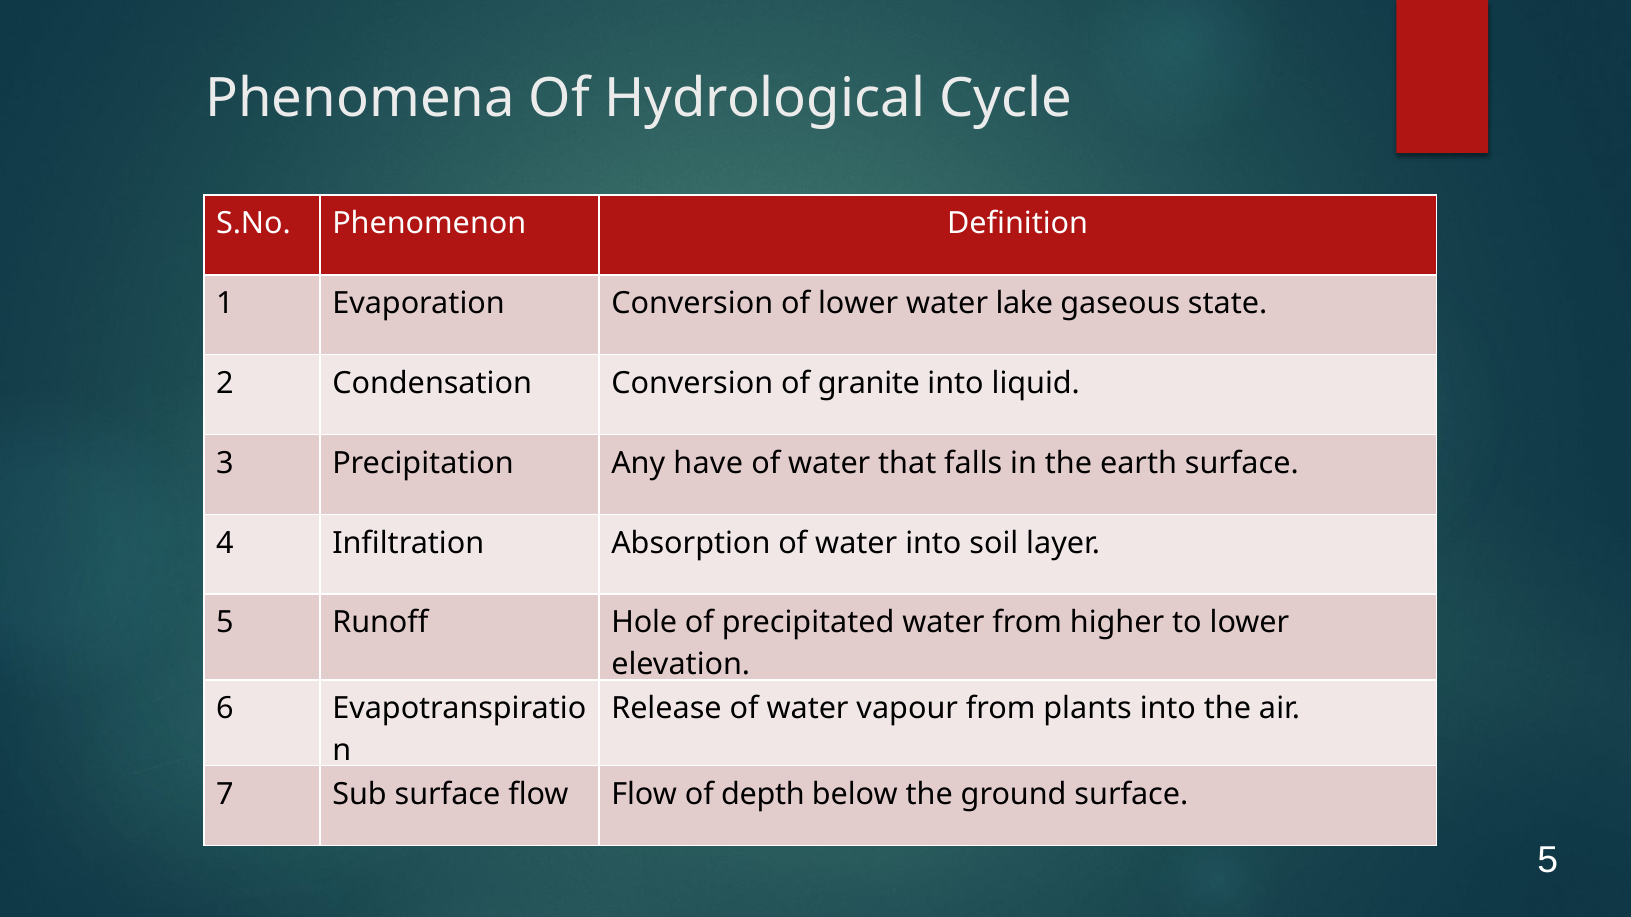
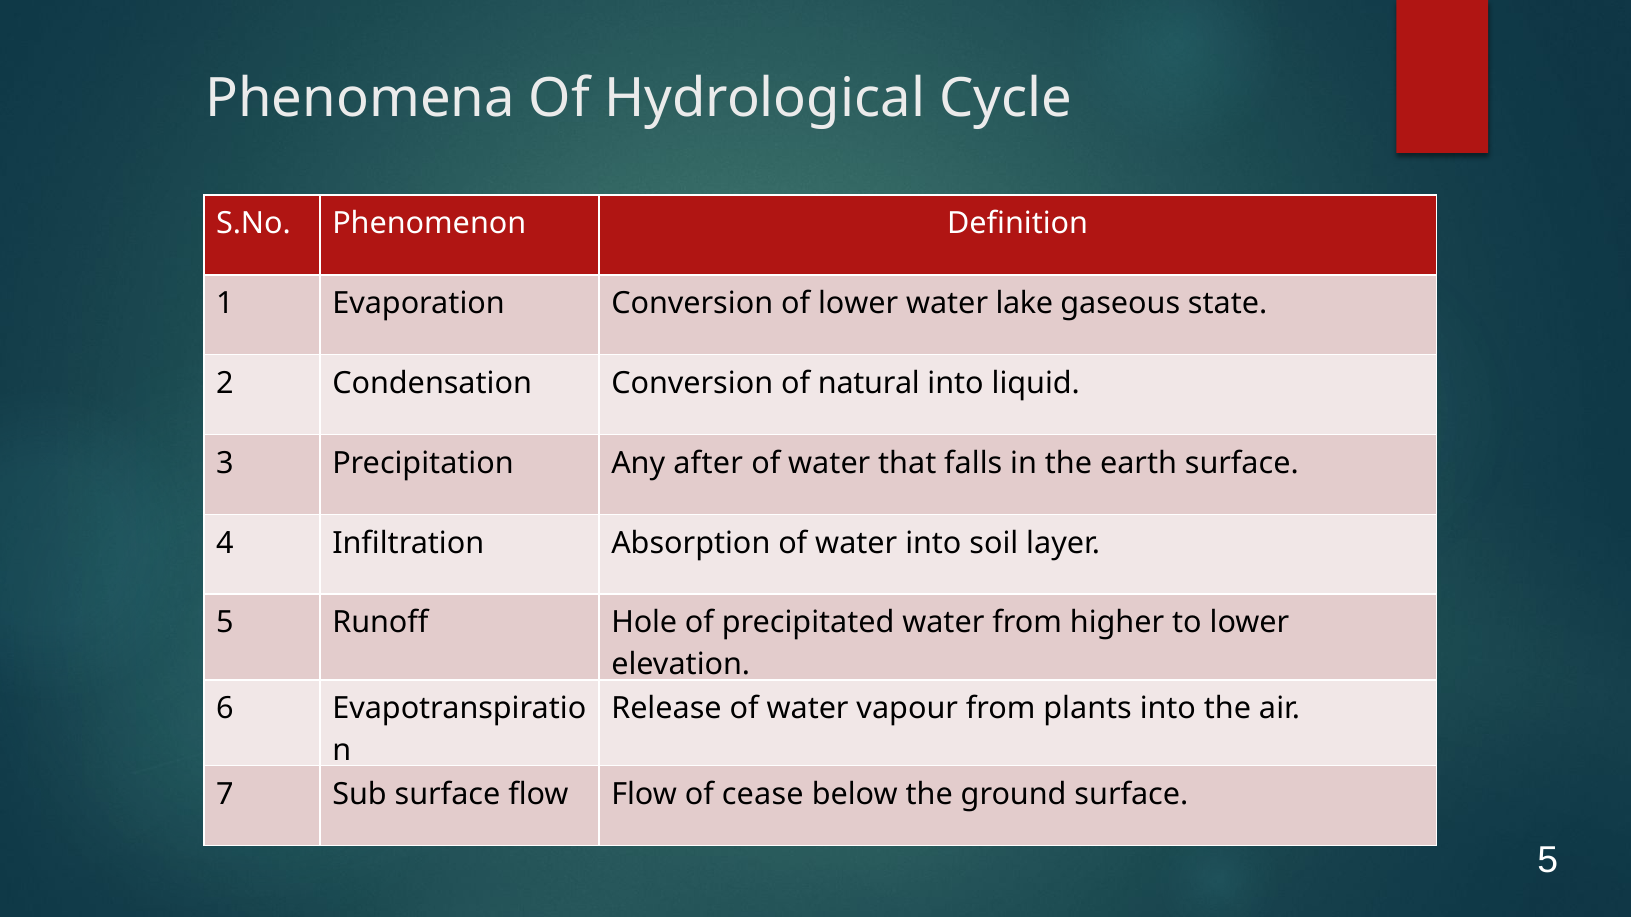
granite: granite -> natural (869, 384)
have: have -> after (708, 463)
depth: depth -> cease (763, 794)
